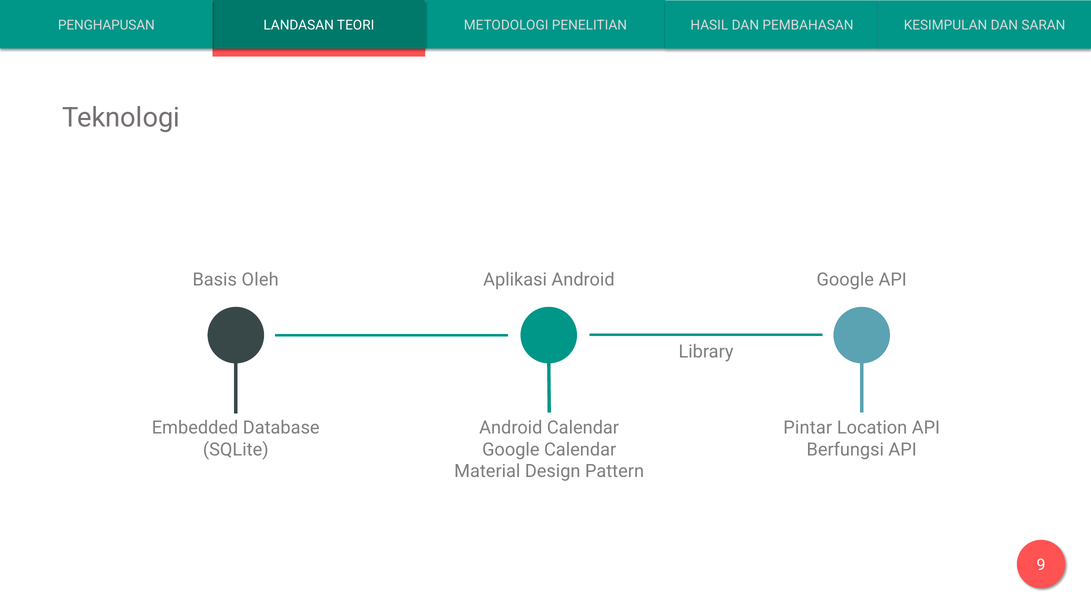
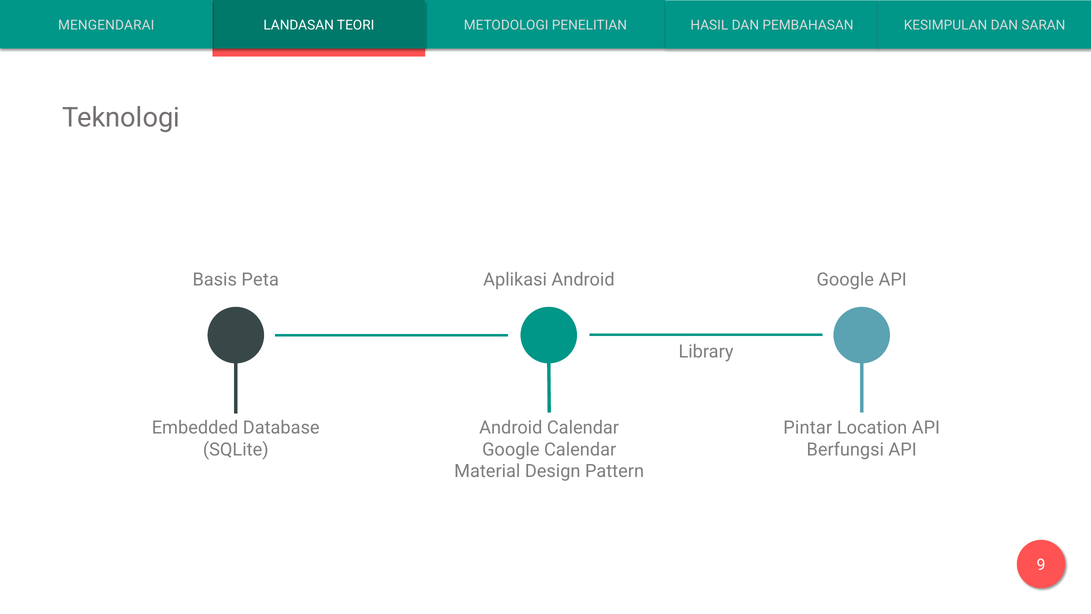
PENGHAPUSAN: PENGHAPUSAN -> MENGENDARAI (106, 25)
Oleh: Oleh -> Peta (260, 279)
